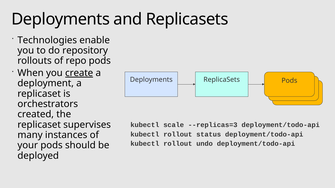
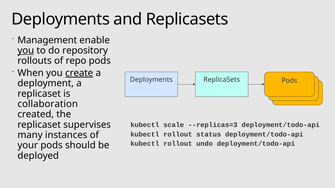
Technologies: Technologies -> Management (47, 40)
you underline: none -> present (26, 51)
orchestrators: orchestrators -> collaboration (48, 104)
